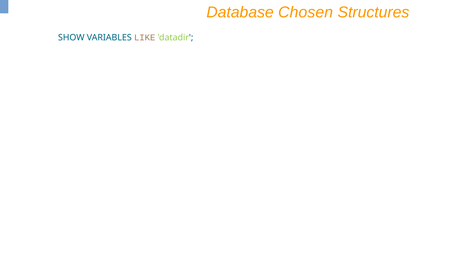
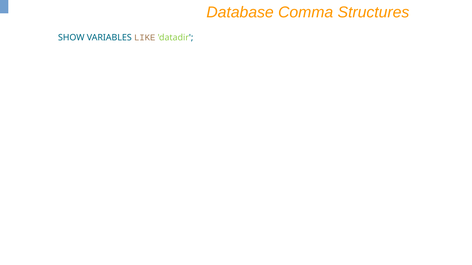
Chosen: Chosen -> Comma (306, 12)
